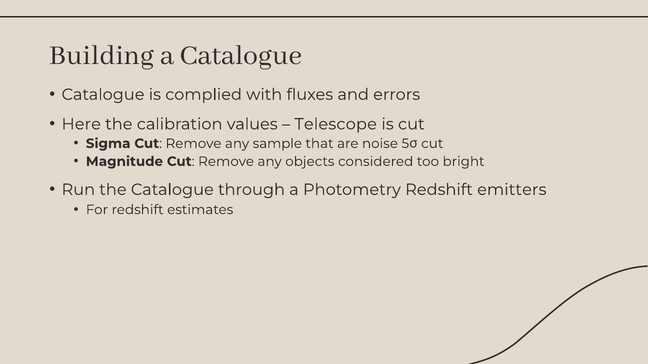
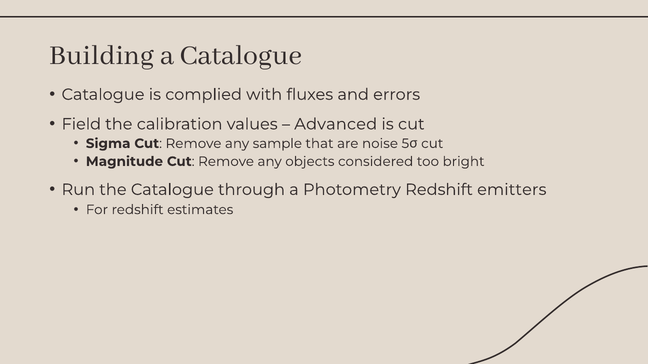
Here: Here -> Field (81, 124)
Telescope: Telescope -> Advanced (336, 124)
